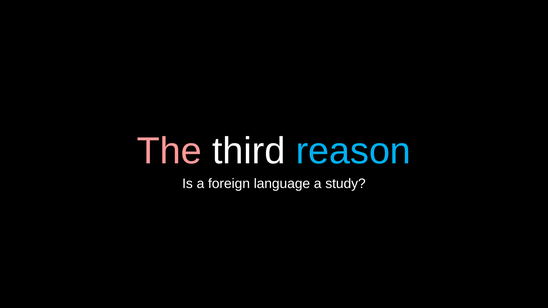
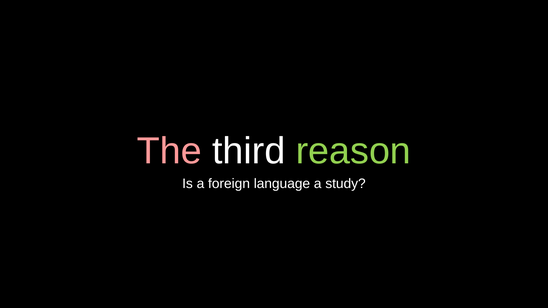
reason colour: light blue -> light green (353, 151)
